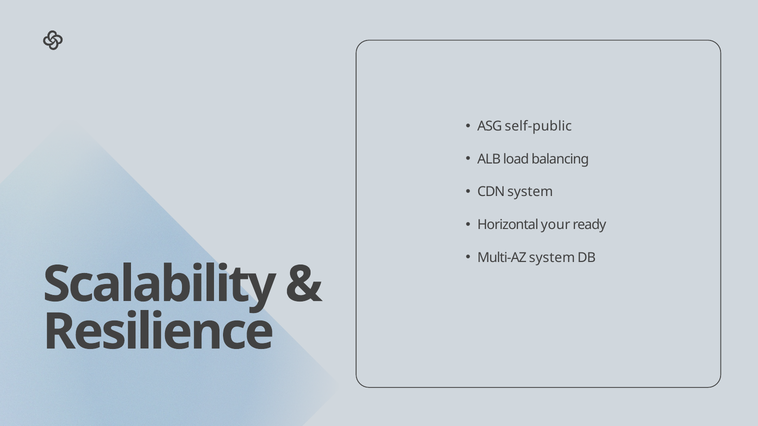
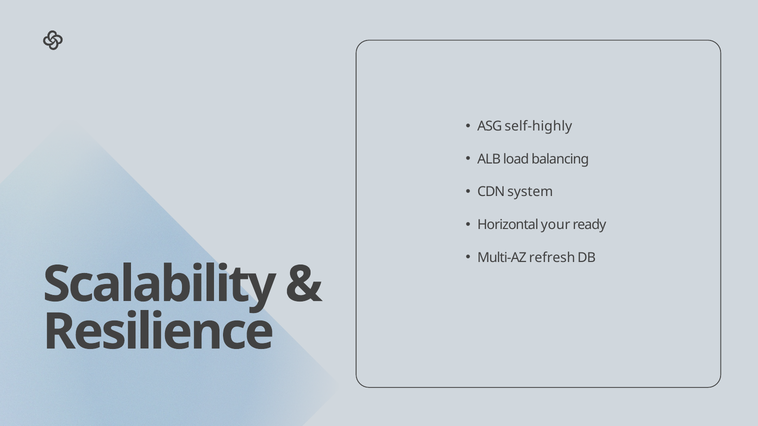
self-public: self-public -> self-highly (538, 126)
Multi-AZ system: system -> refresh (552, 258)
